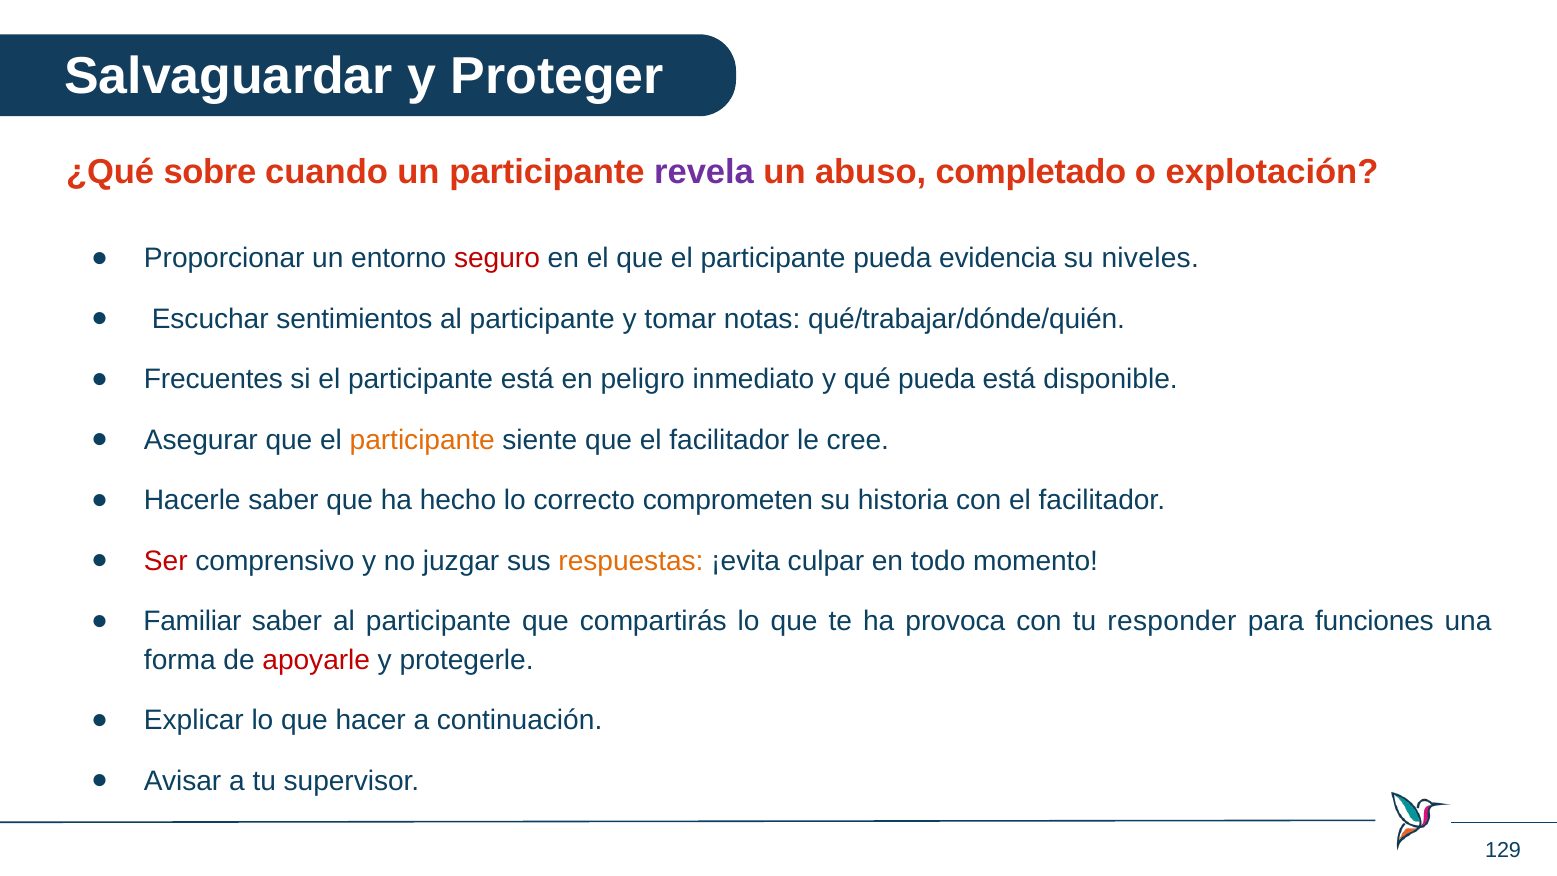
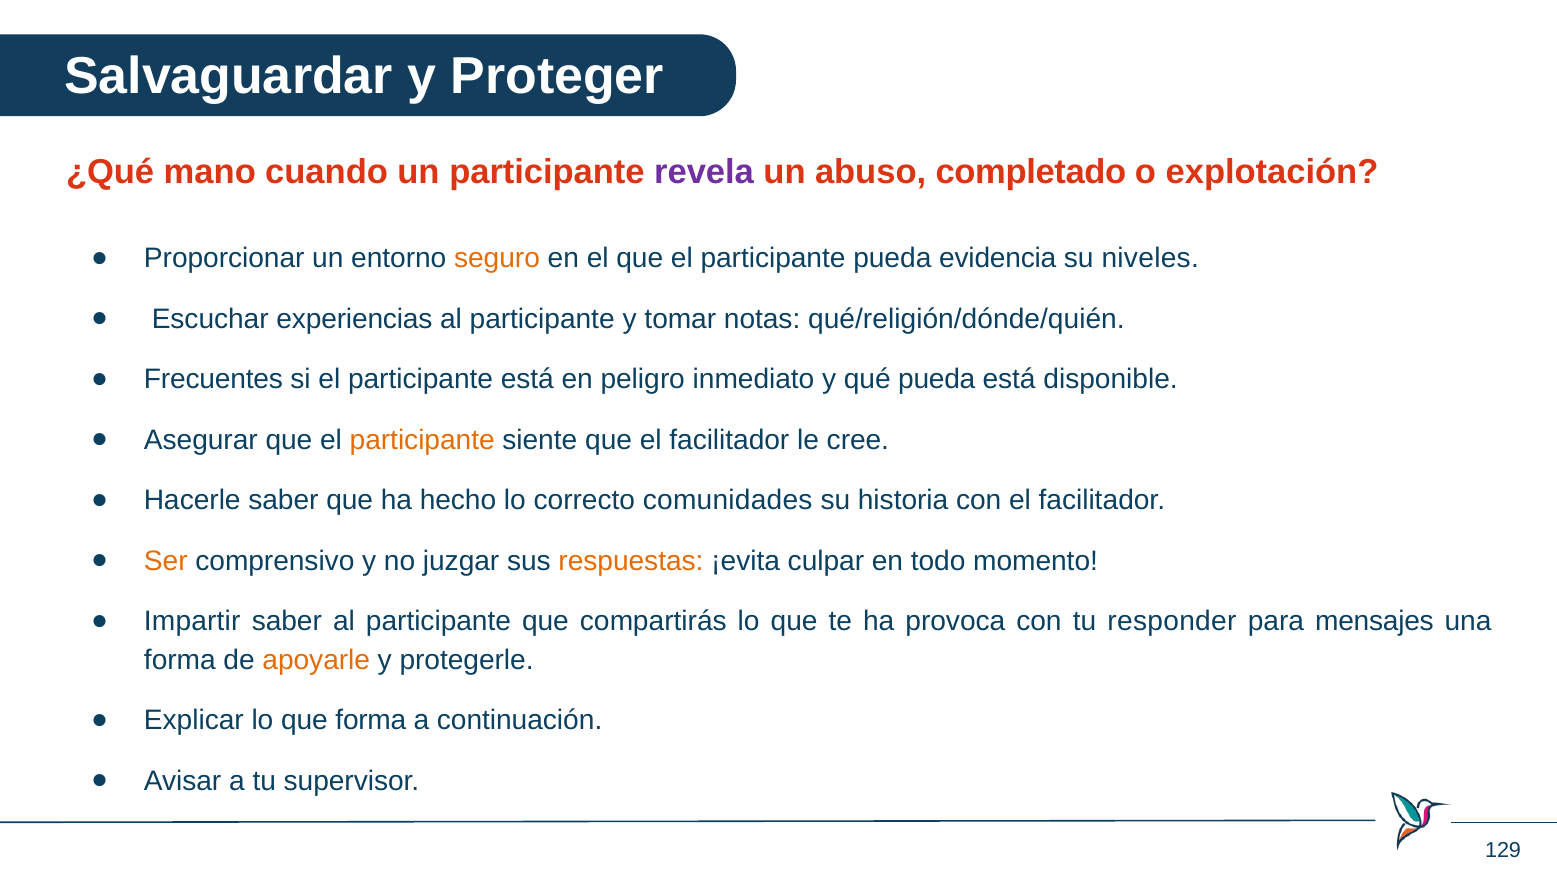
sobre: sobre -> mano (210, 172)
seguro colour: red -> orange (497, 259)
sentimientos: sentimientos -> experiencias (354, 319)
qué/trabajar/dónde/quién: qué/trabajar/dónde/quién -> qué/religión/dónde/quién (966, 319)
comprometen: comprometen -> comunidades (728, 500)
Ser colour: red -> orange (166, 561)
Familiar: Familiar -> Impartir (192, 621)
funciones: funciones -> mensajes (1374, 621)
apoyarle colour: red -> orange (316, 660)
que hacer: hacer -> forma (371, 720)
